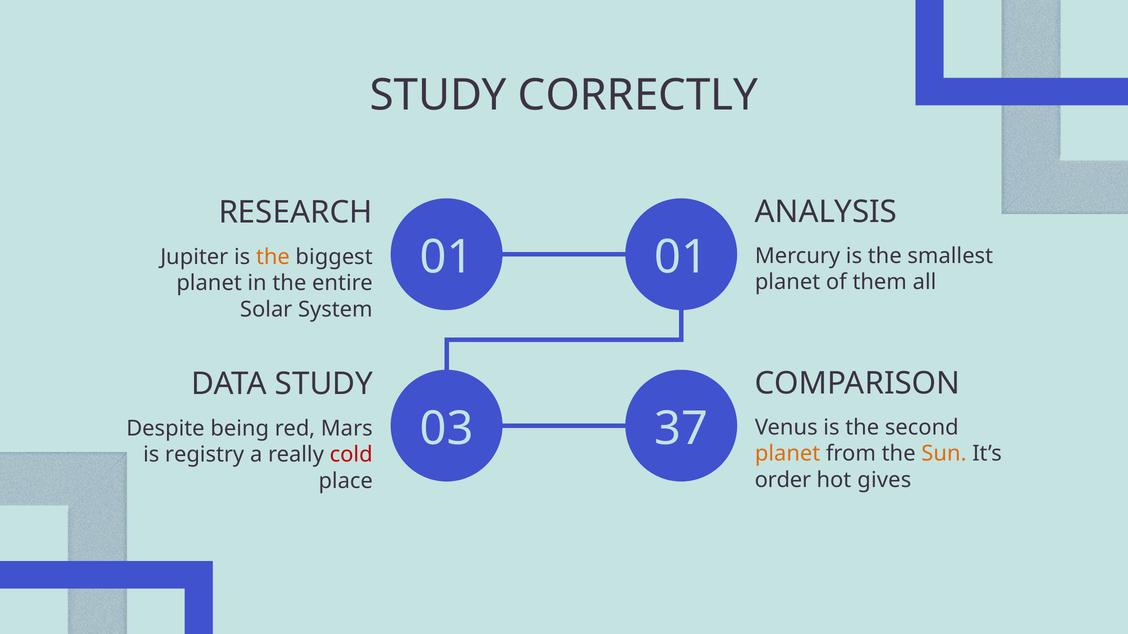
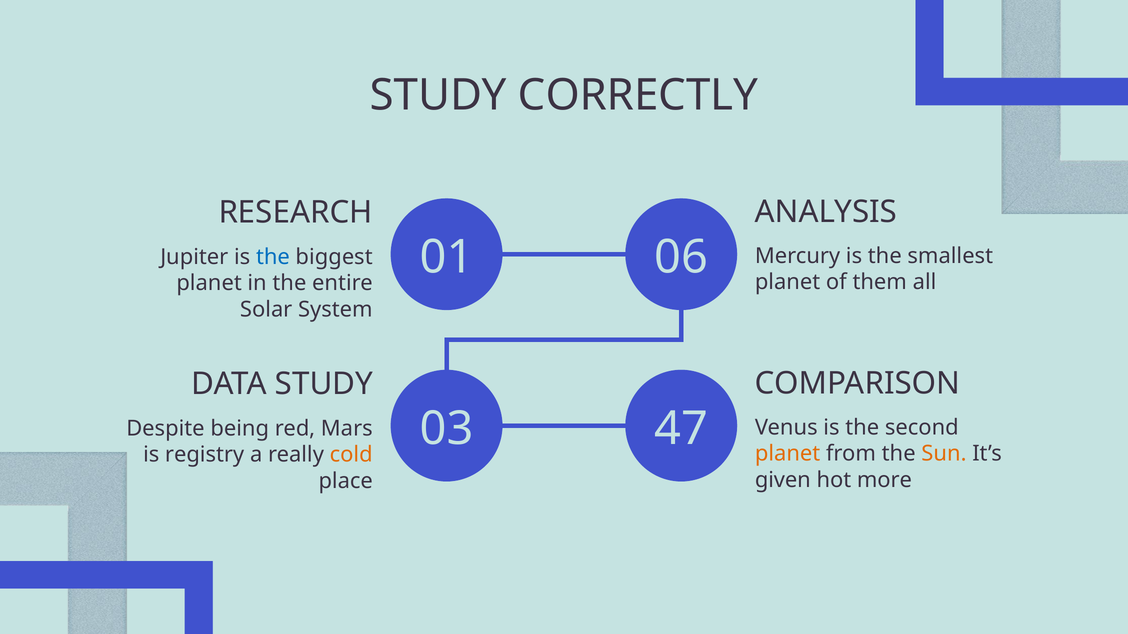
01 01: 01 -> 06 (681, 258)
the colour: orange -> blue (273, 257)
37: 37 -> 47 (681, 429)
cold colour: red -> orange (351, 455)
order: order -> given (783, 480)
gives: gives -> more (884, 480)
